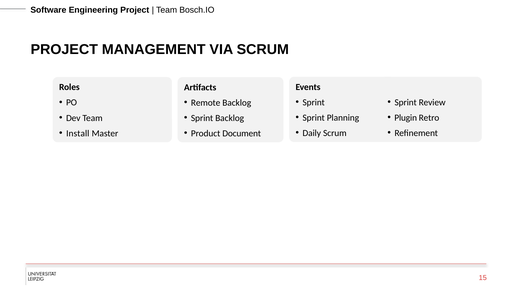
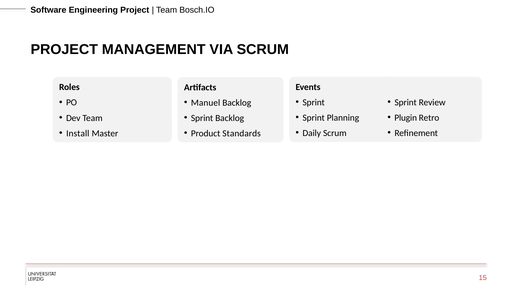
Remote: Remote -> Manuel (206, 103)
Document: Document -> Standards (242, 133)
